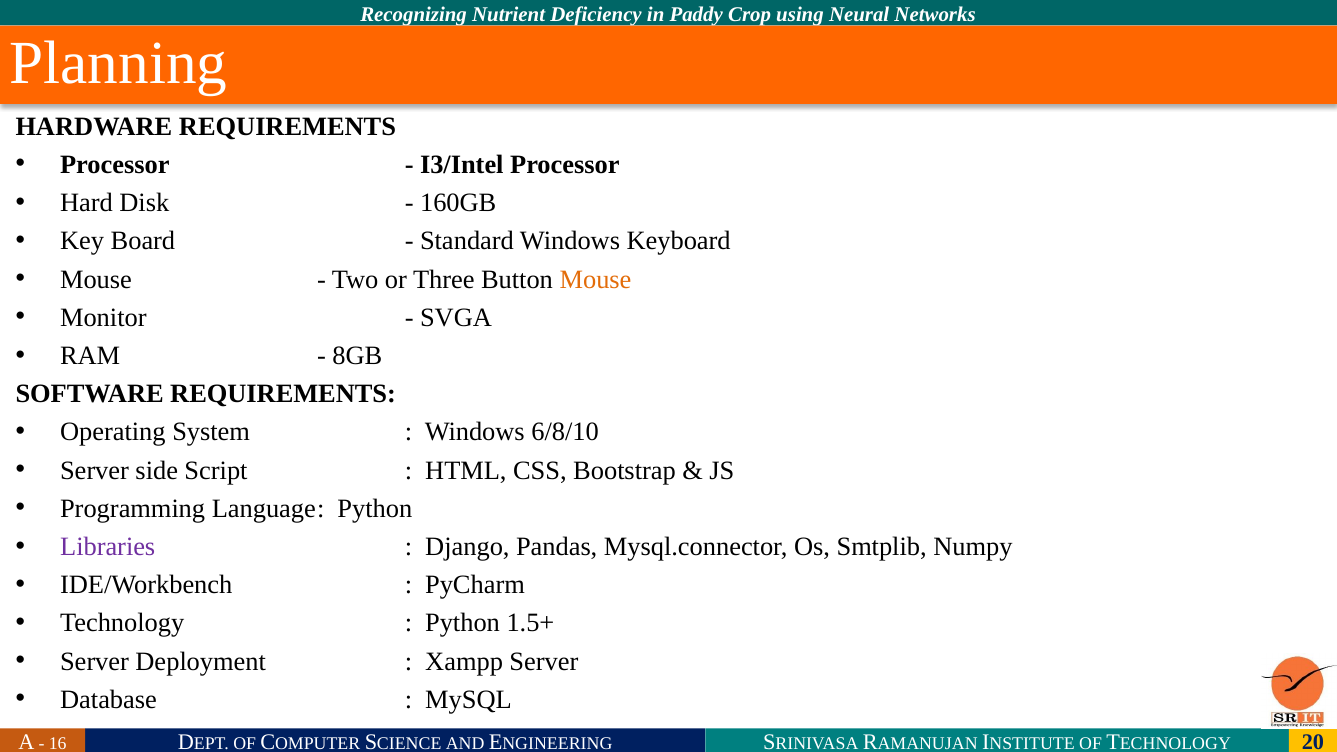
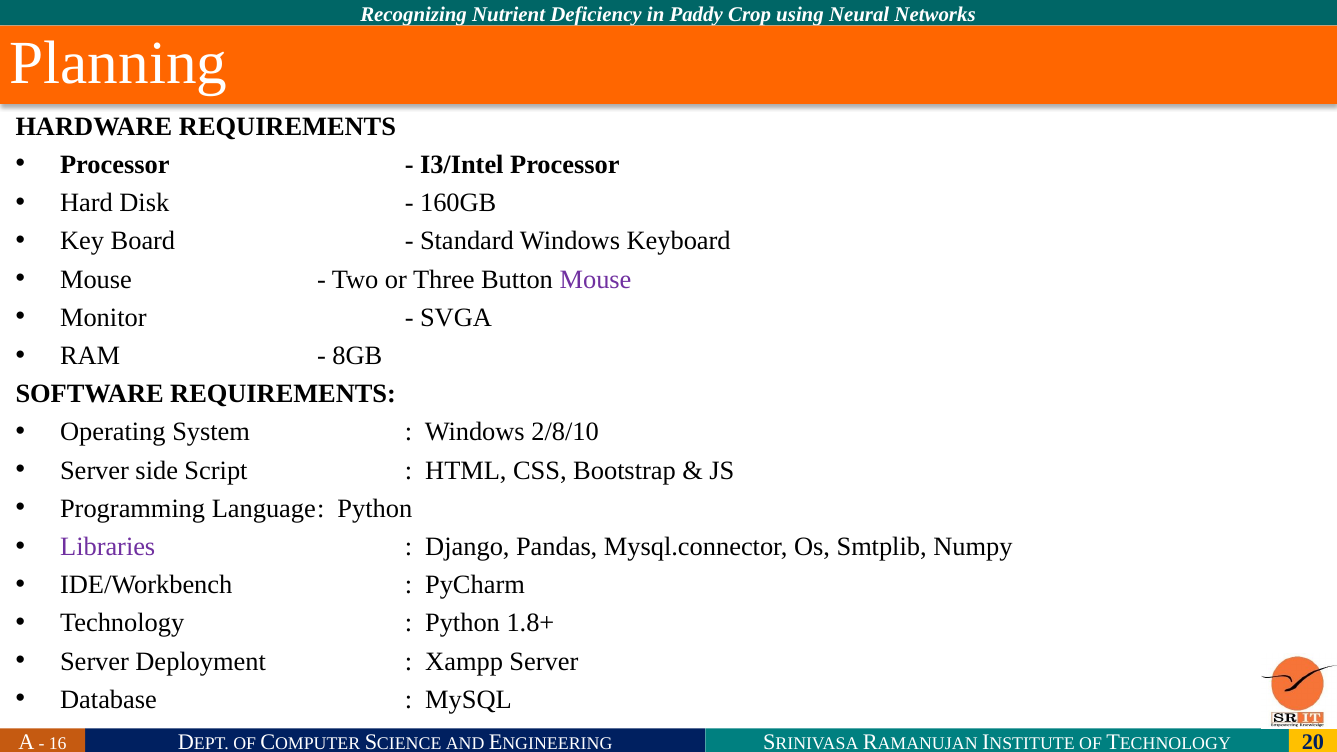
Mouse colour: orange -> purple (596, 279)
6/8/10: 6/8/10 -> 2/8/10 (565, 432)
1.5+: 1.5+ -> 1.8+ (530, 623)
